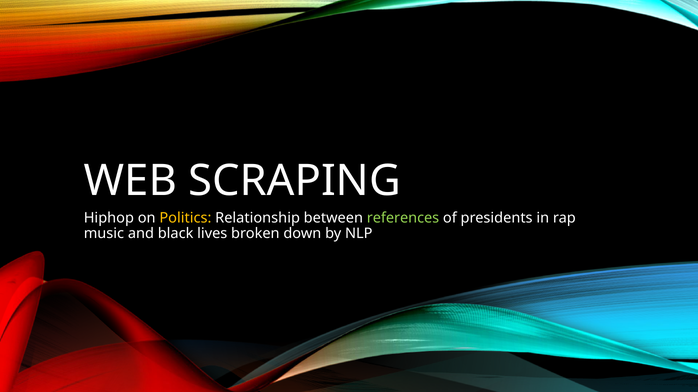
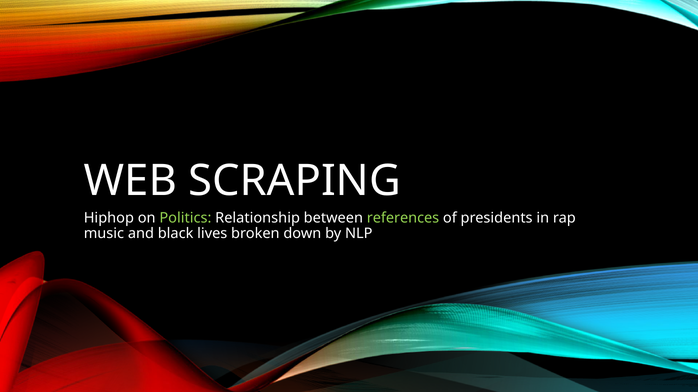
Politics colour: yellow -> light green (185, 218)
